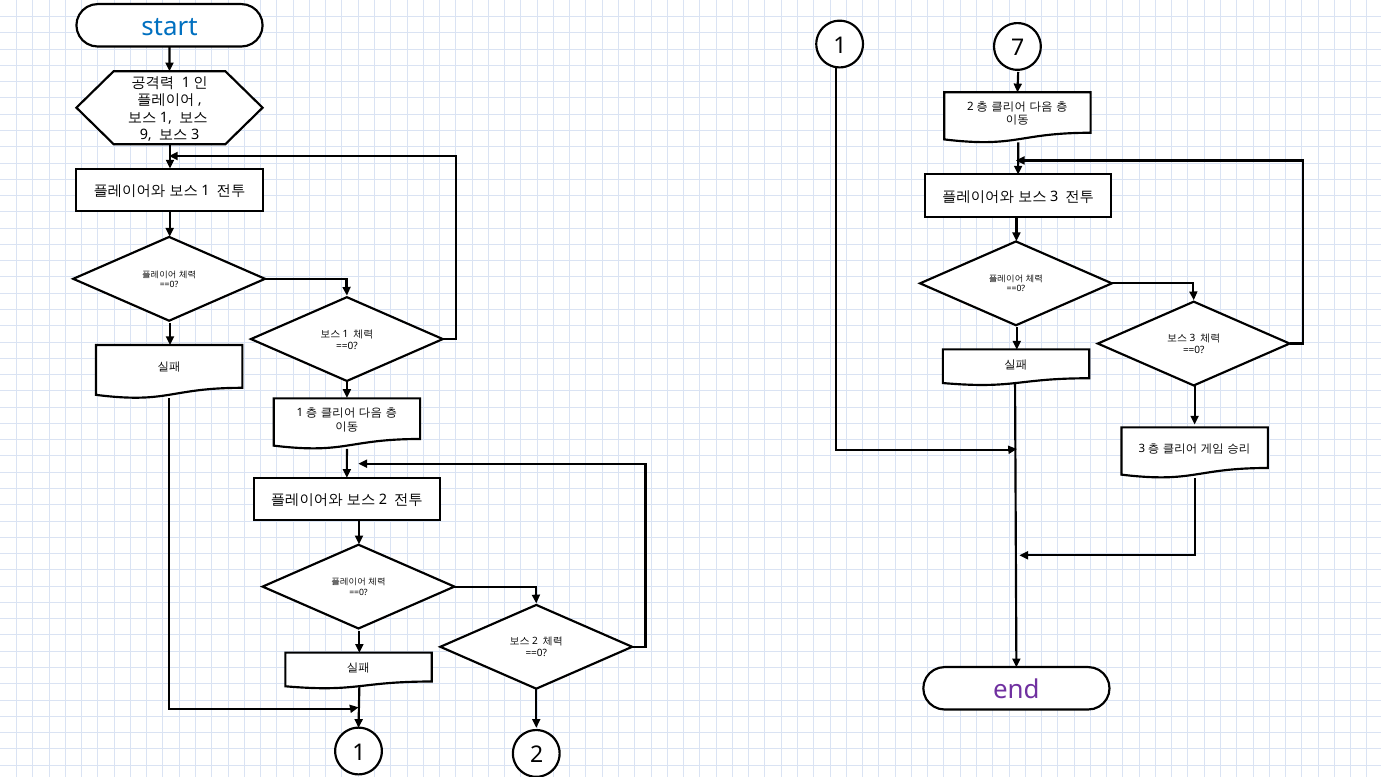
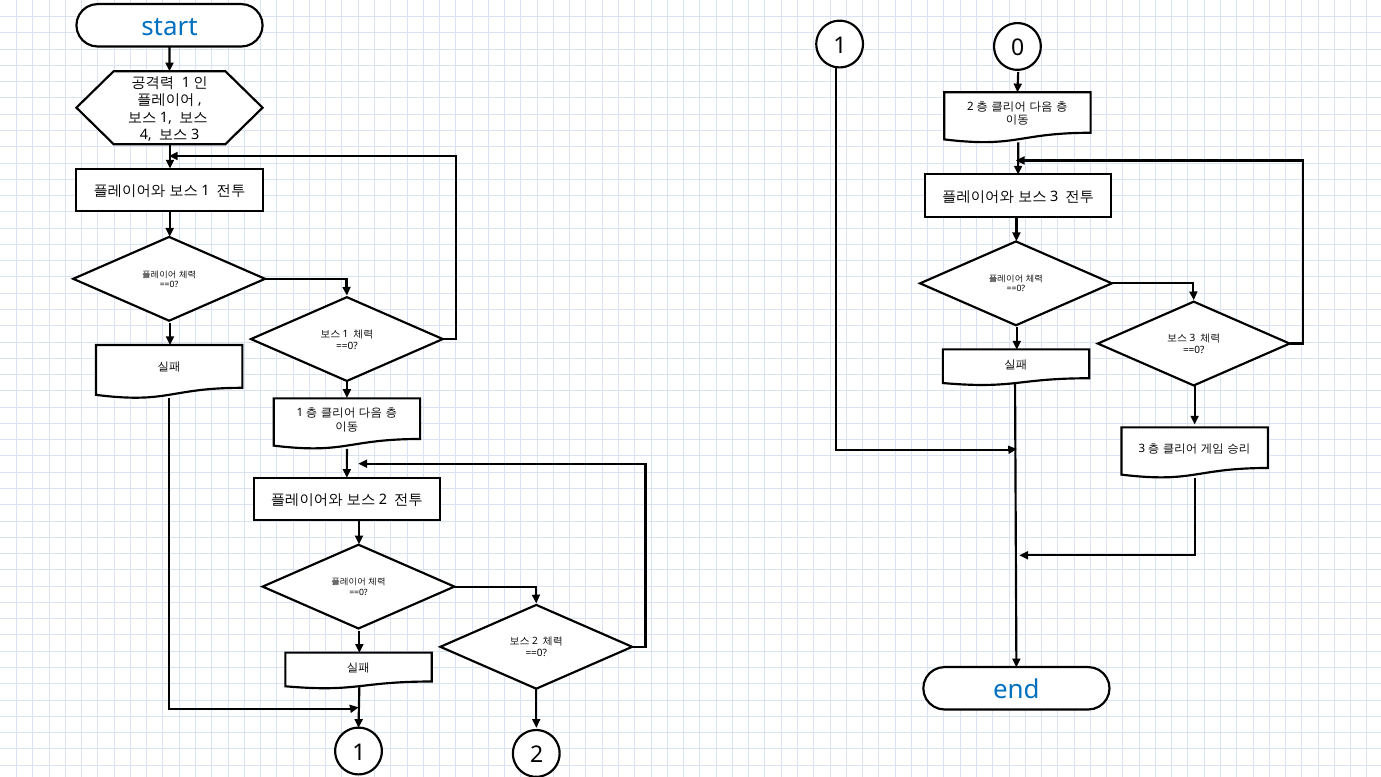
7: 7 -> 0 (1018, 48)
9: 9 -> 4 (146, 135)
end colour: purple -> blue (1016, 690)
